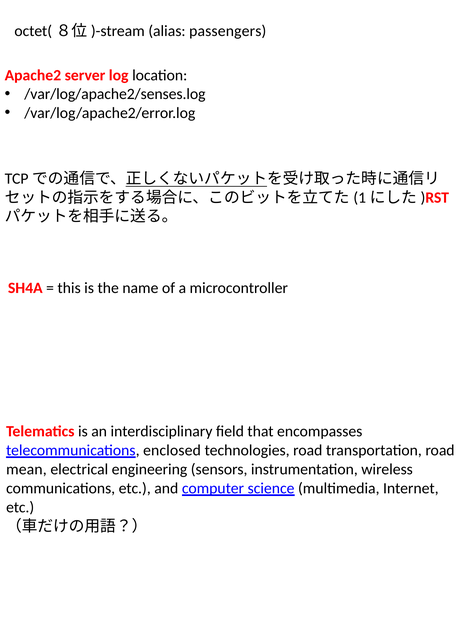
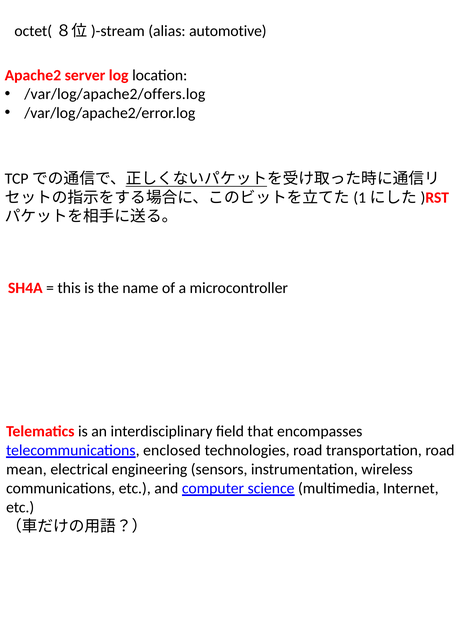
passengers: passengers -> automotive (228, 31)
/var/log/apache2/senses.log: /var/log/apache2/senses.log -> /var/log/apache2/offers.log (115, 94)
